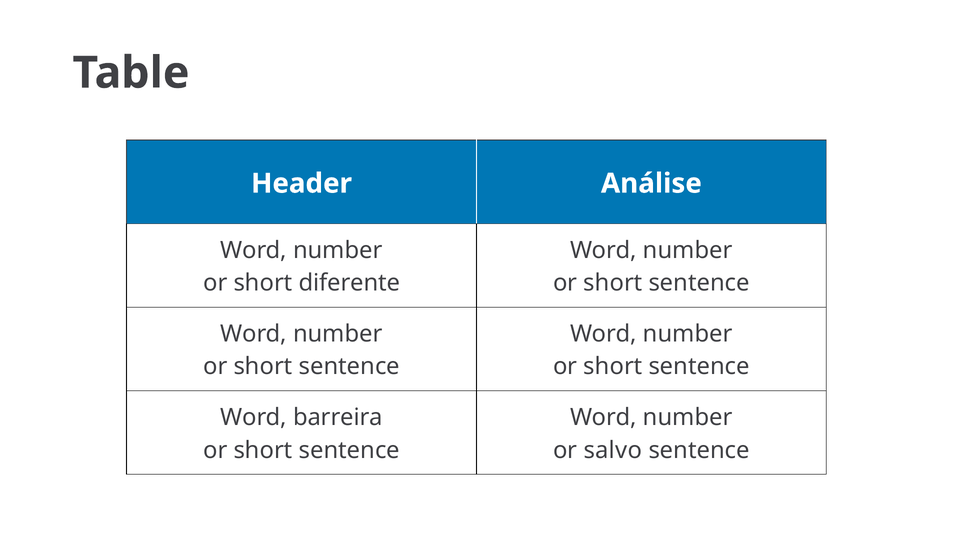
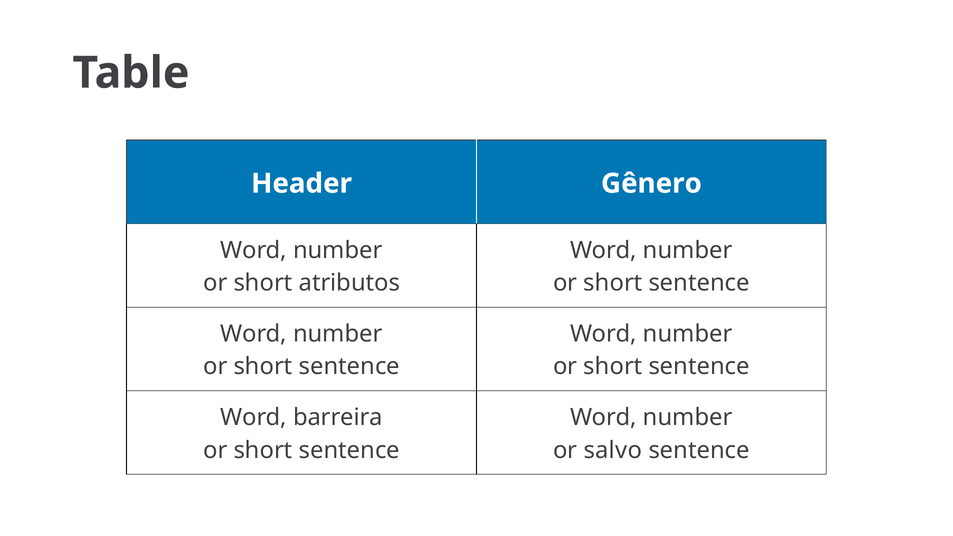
Análise: Análise -> Gênero (651, 184)
diferente: diferente -> atributos (349, 283)
